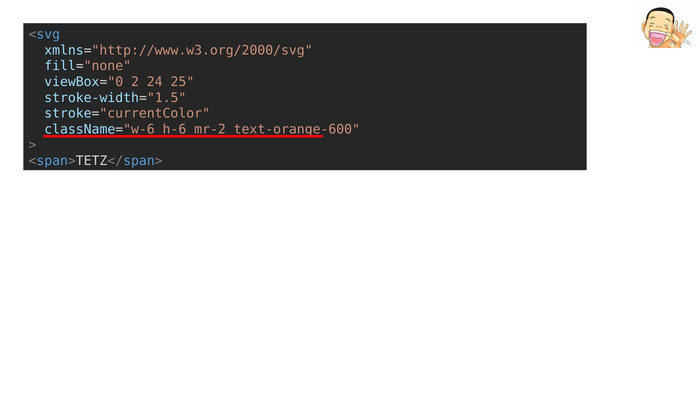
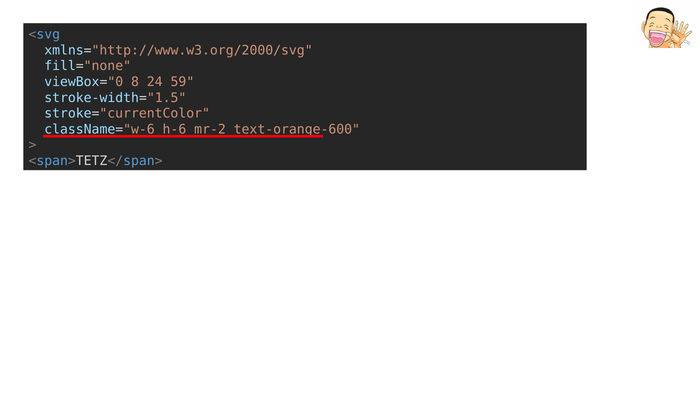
2: 2 -> 8 (135, 82)
25: 25 -> 59 (182, 82)
